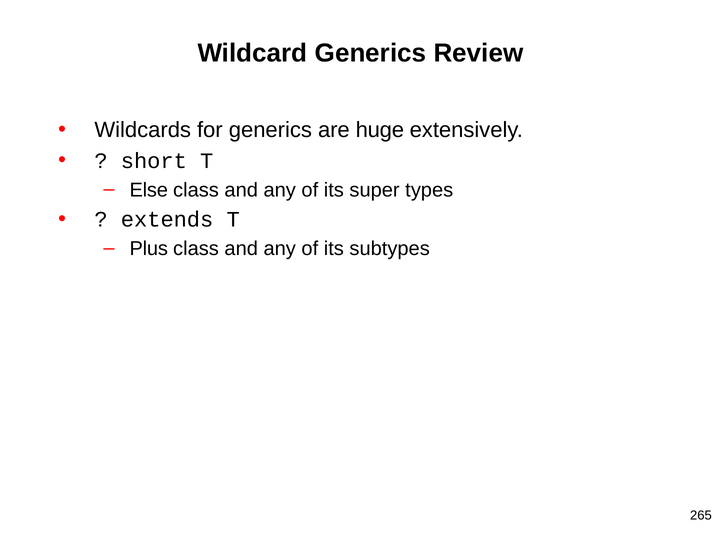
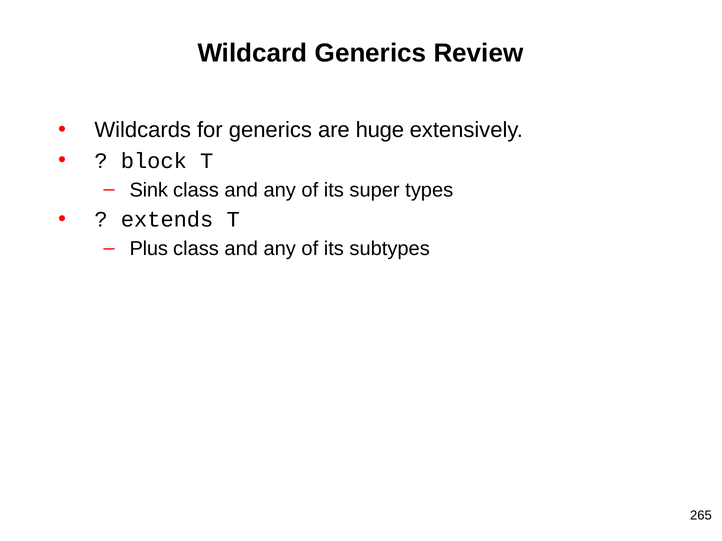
short: short -> block (154, 161)
Else: Else -> Sink (149, 190)
